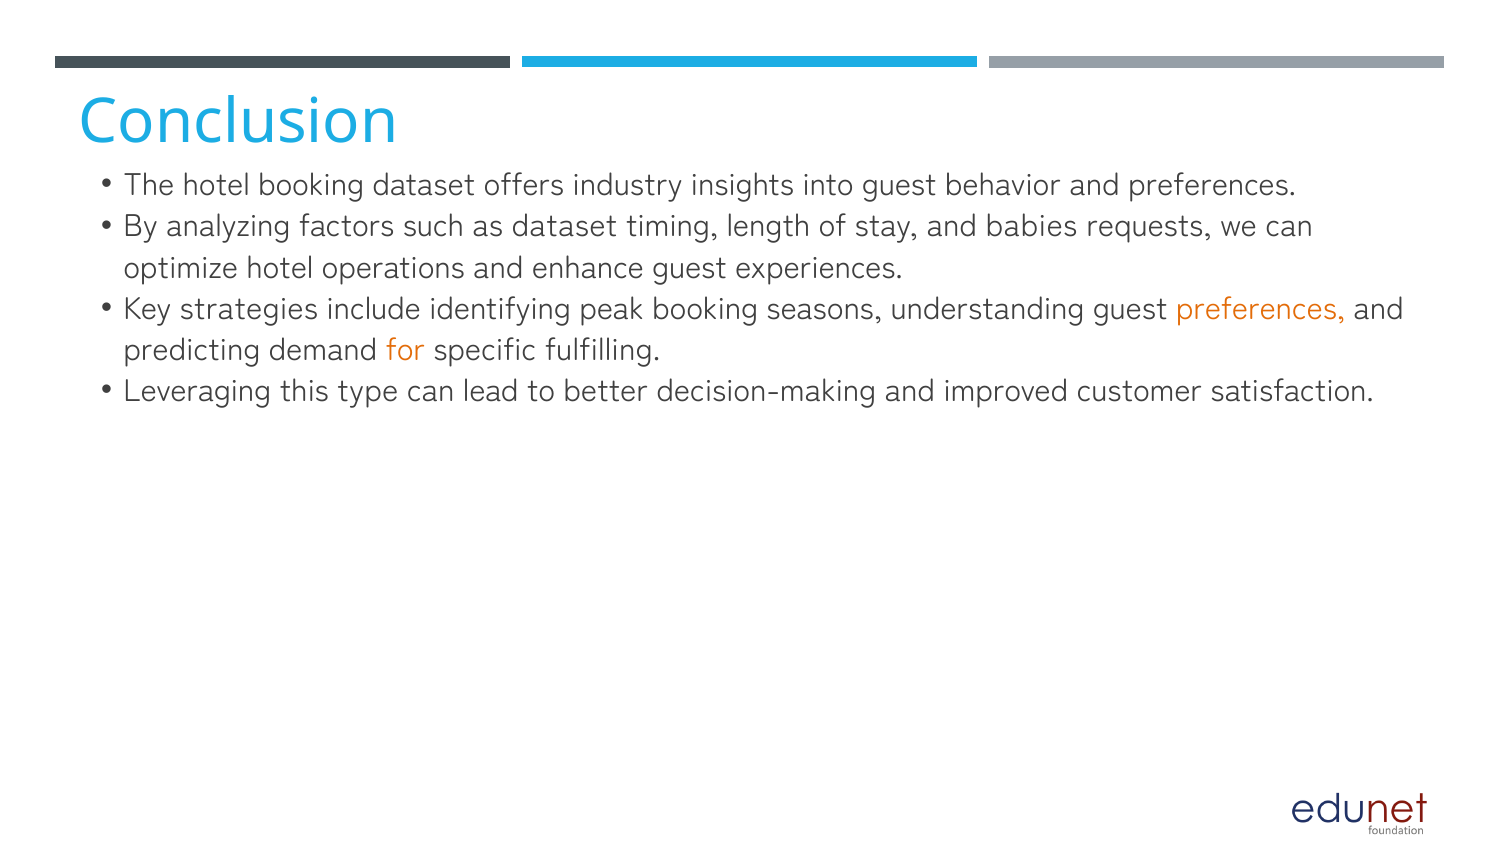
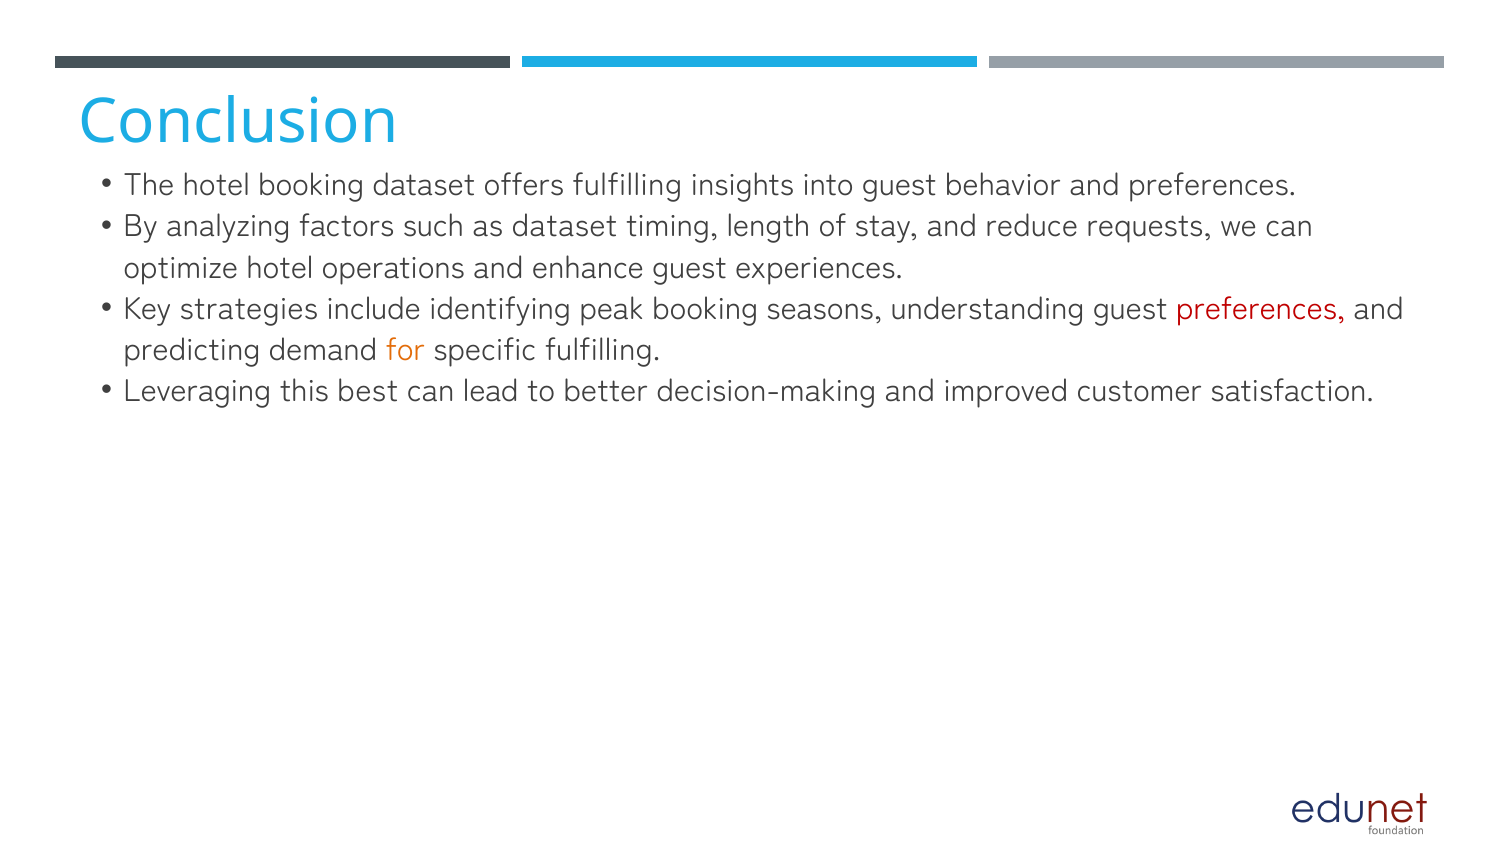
offers industry: industry -> fulfilling (627, 185)
babies: babies -> reduce (1032, 227)
preferences colour: orange -> red (1261, 309)
type: type -> best (368, 391)
